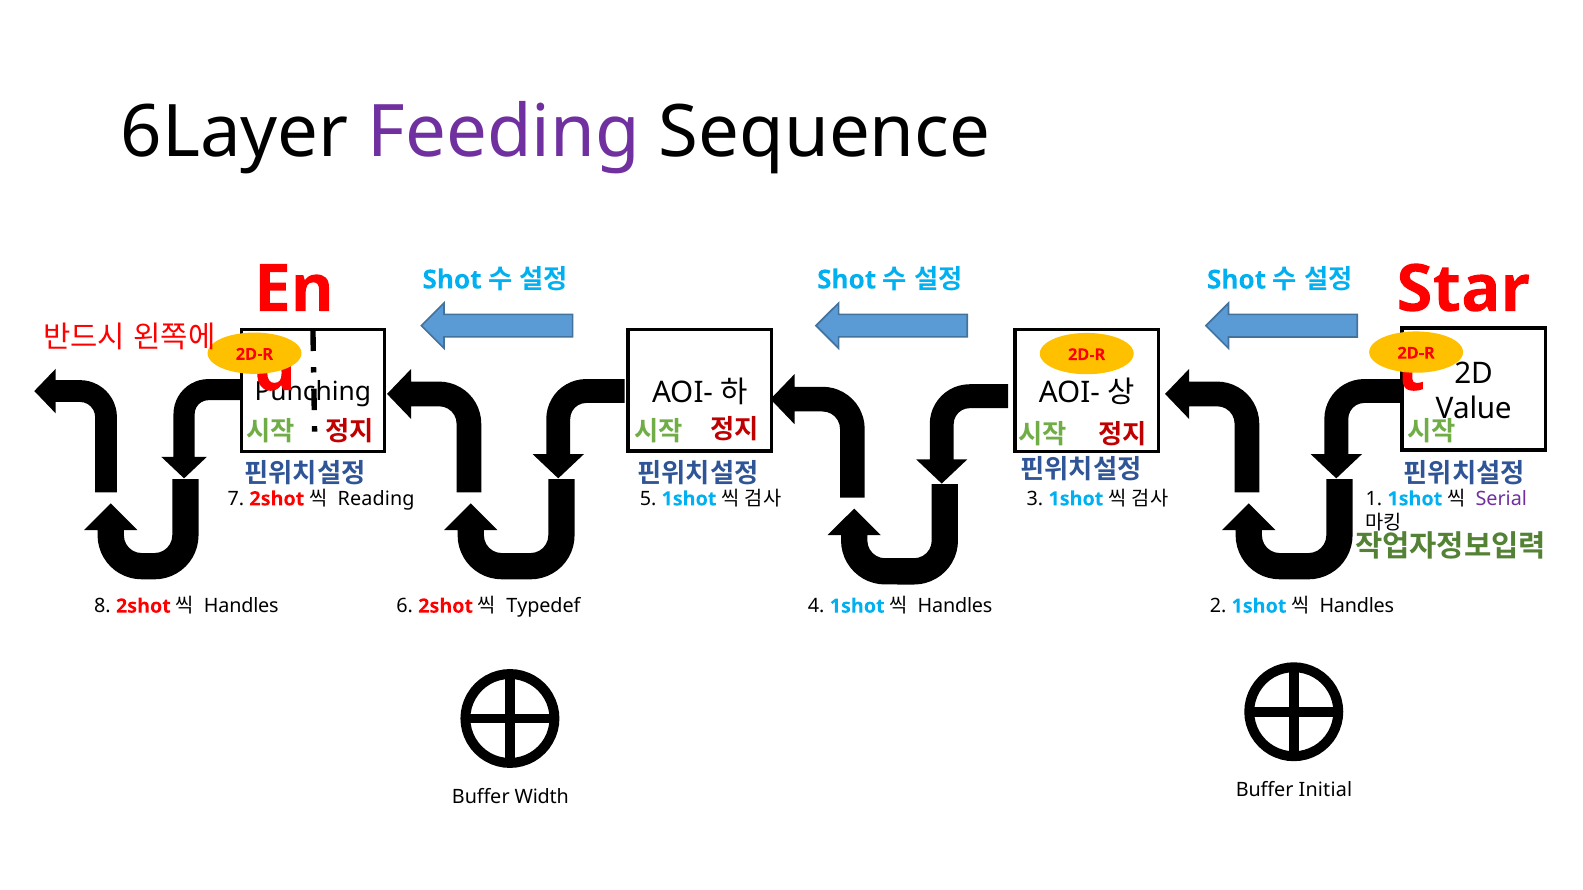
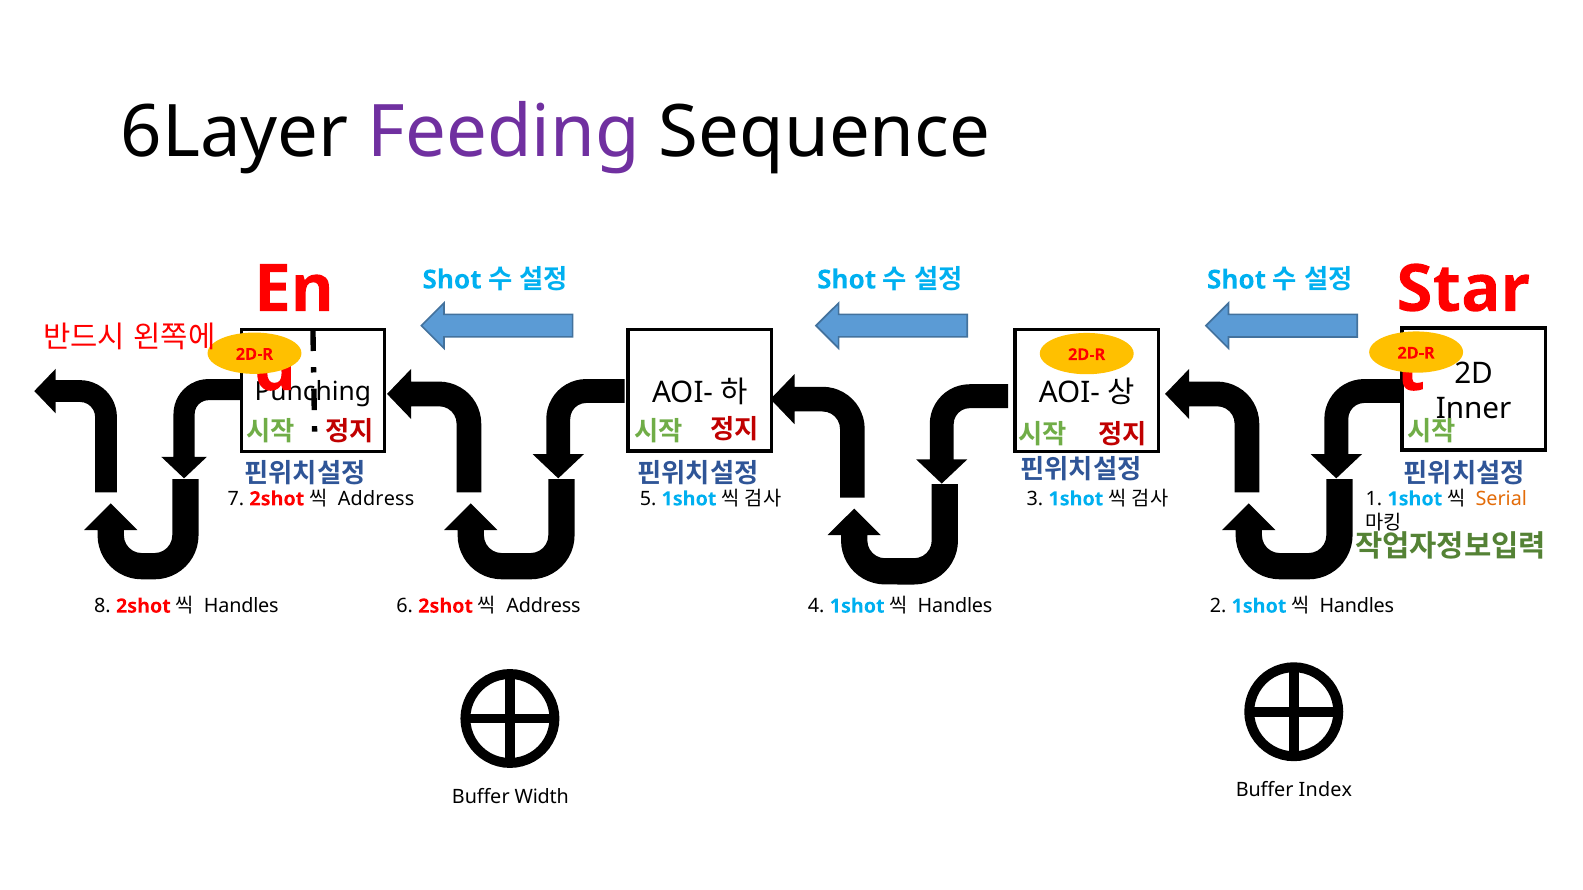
Value: Value -> Inner (1474, 409)
Reading: Reading -> Address (376, 499)
Serial colour: purple -> orange (1501, 499)
Typedef: Typedef -> Address (543, 606)
Initial: Initial -> Index (1325, 791)
